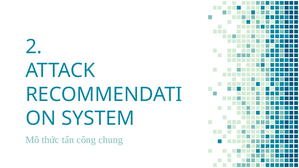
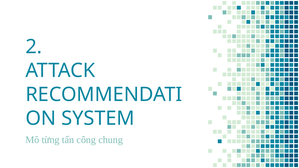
thức: thức -> từng (51, 140)
